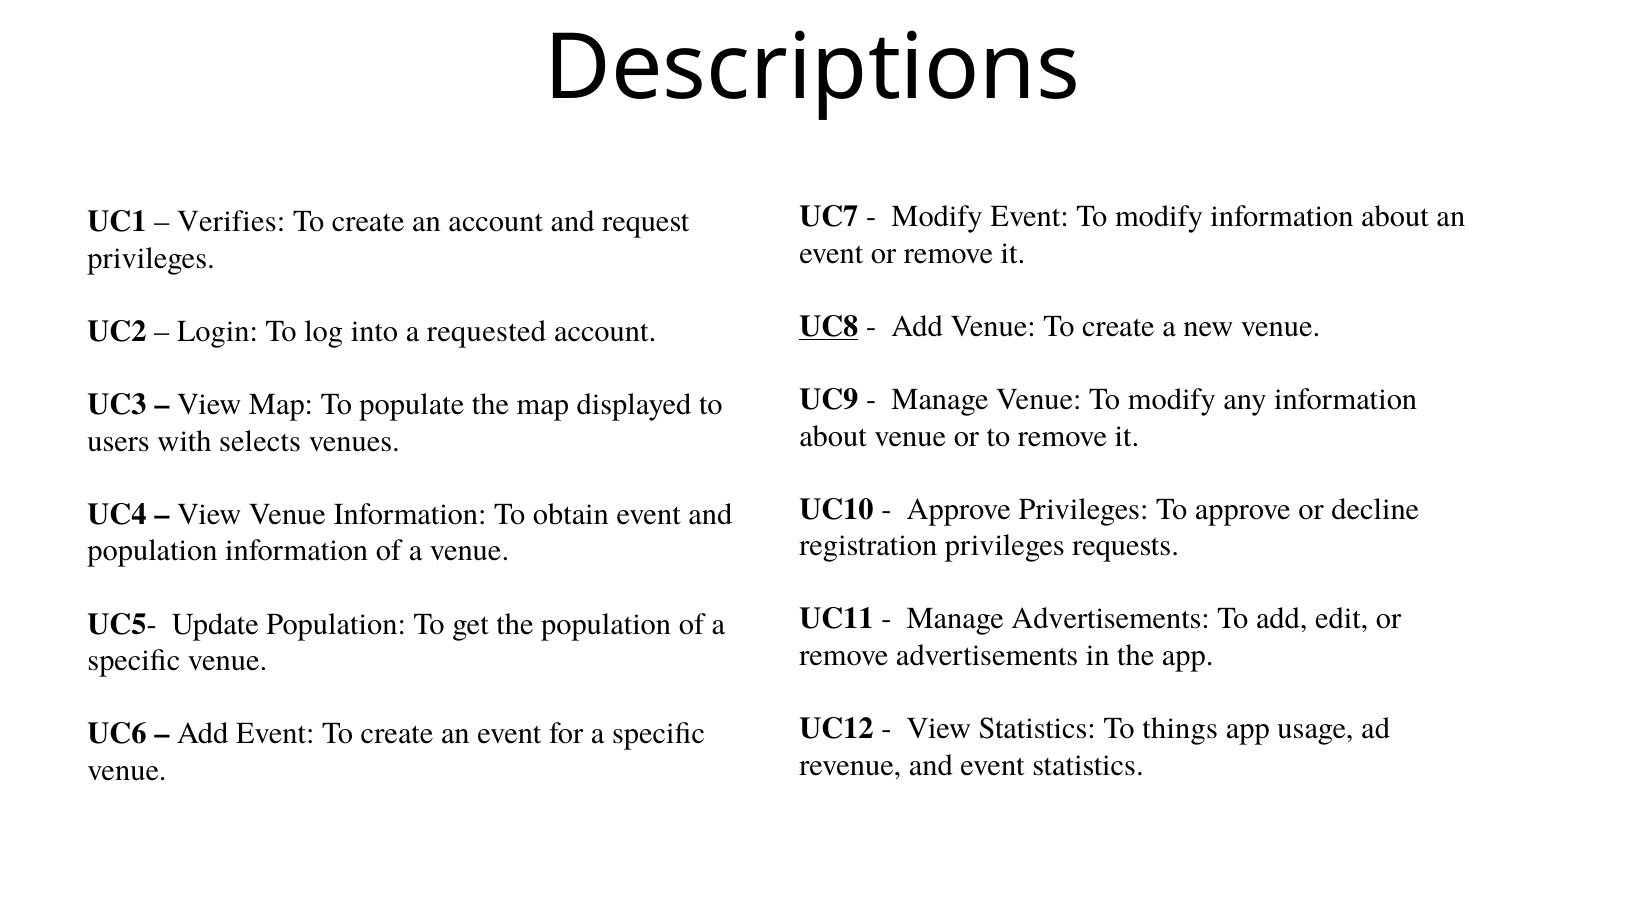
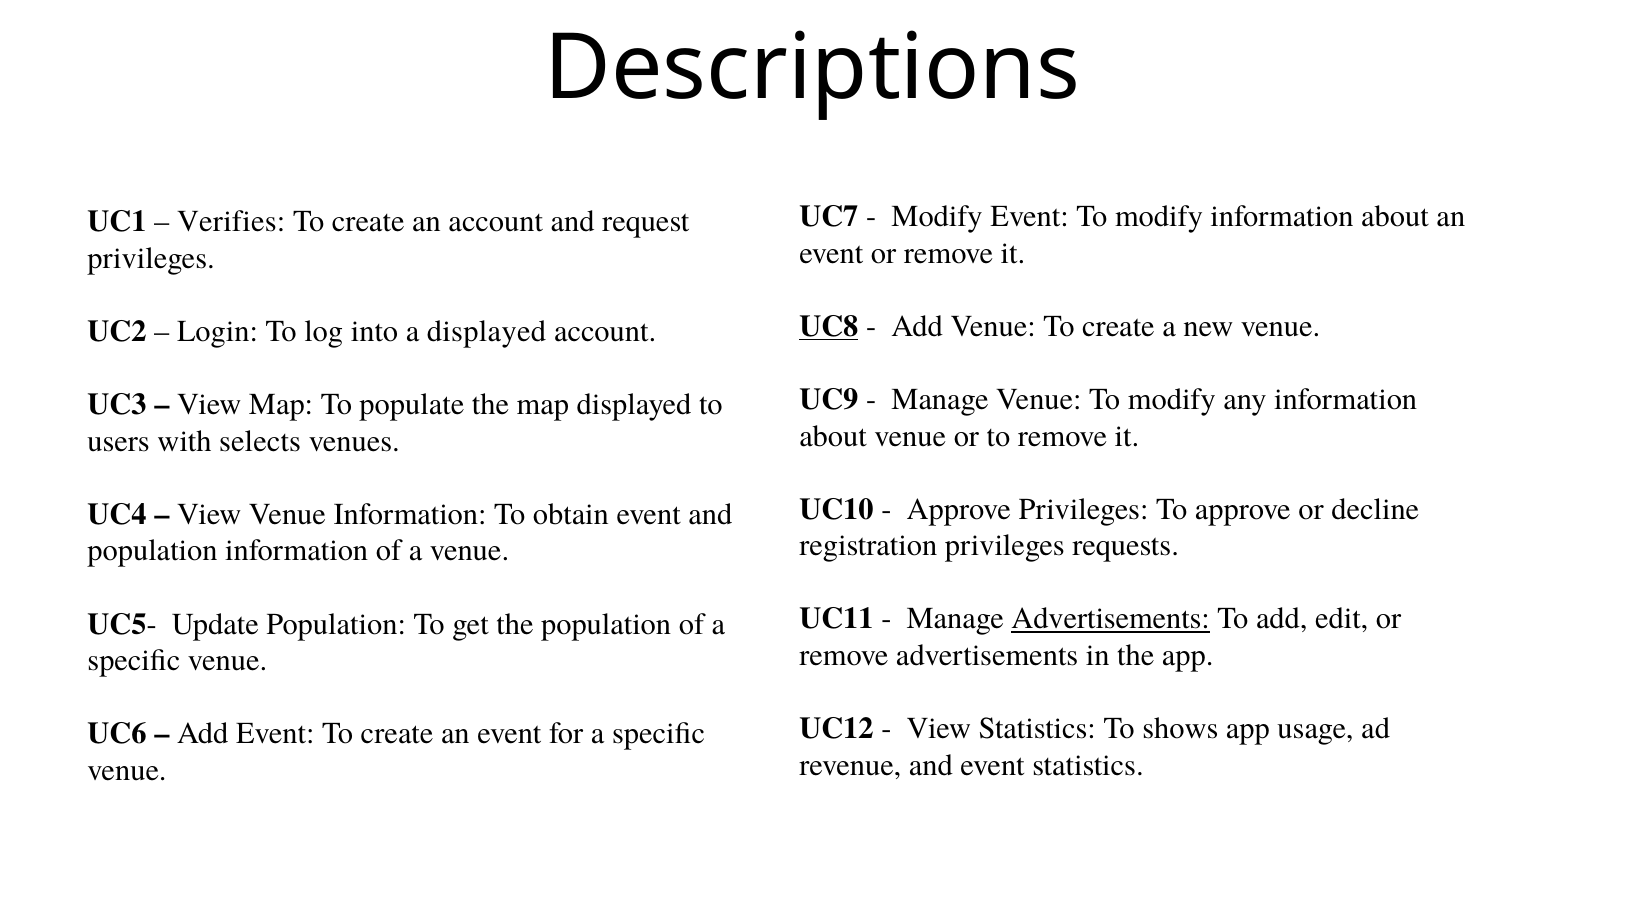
a requested: requested -> displayed (487, 332)
Advertisements underline: none -> present (1111, 619)
things: things -> shows (1180, 729)
